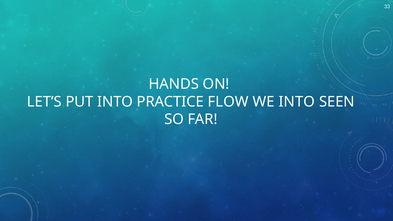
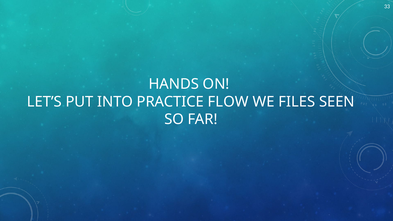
WE INTO: INTO -> FILES (297, 102)
